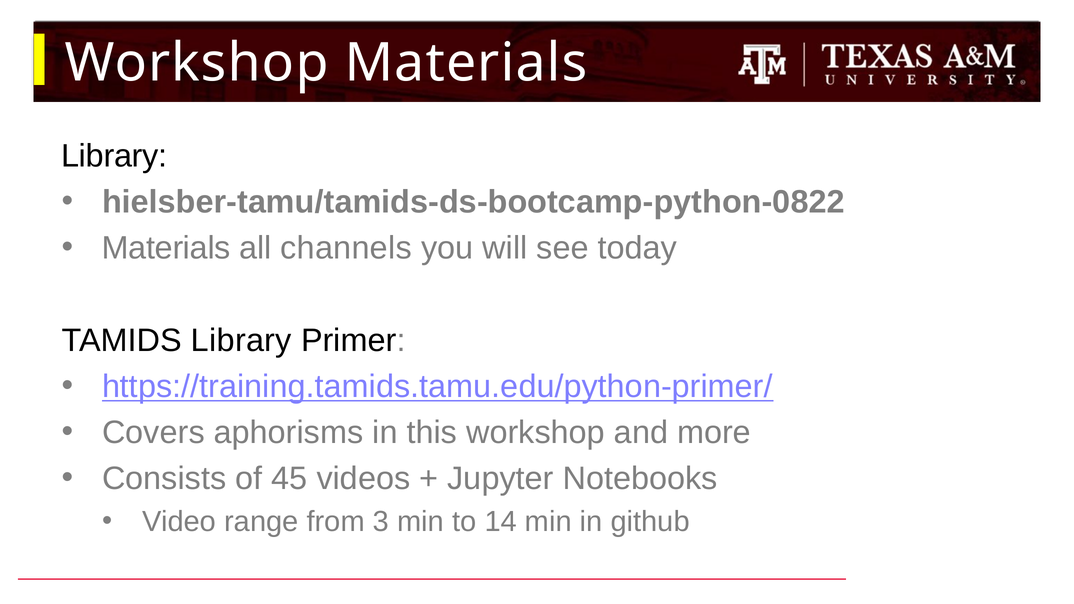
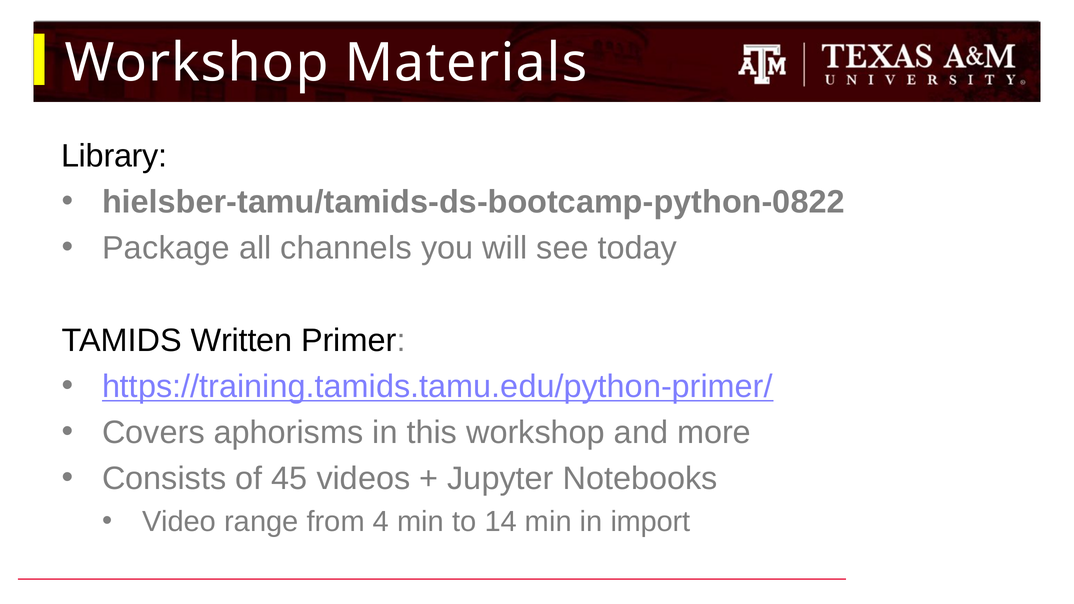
Materials: Materials -> Package (166, 248)
TAMIDS Library: Library -> Written (242, 340)
3: 3 -> 4 (381, 522)
github: github -> import (650, 522)
